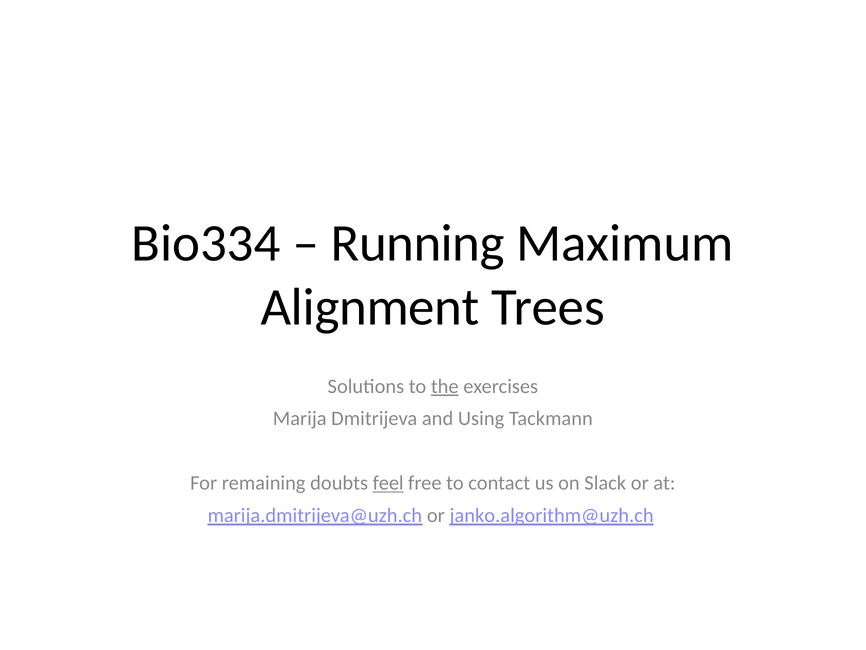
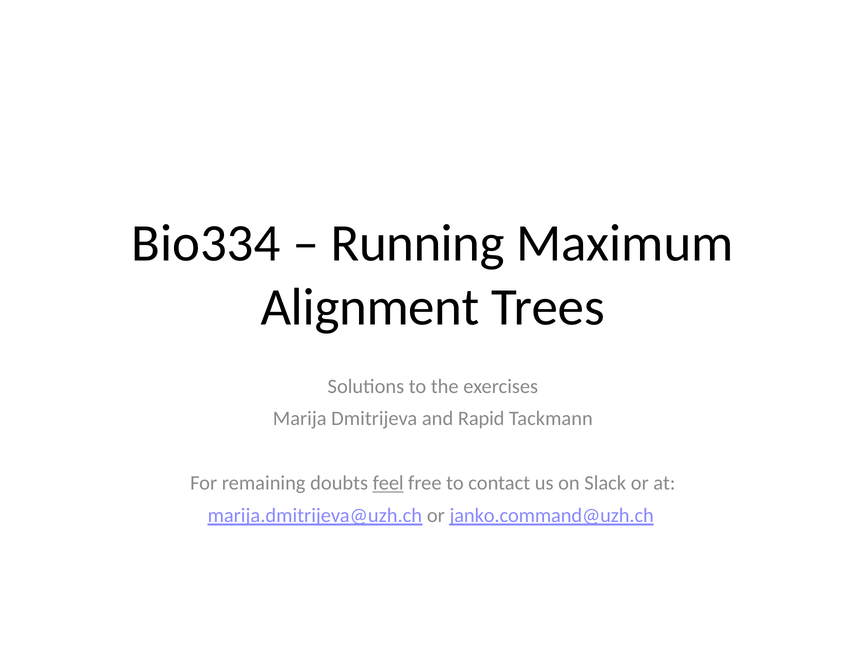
the underline: present -> none (445, 386)
Using: Using -> Rapid (481, 418)
janko.algorithm@uzh.ch: janko.algorithm@uzh.ch -> janko.command@uzh.ch (552, 515)
